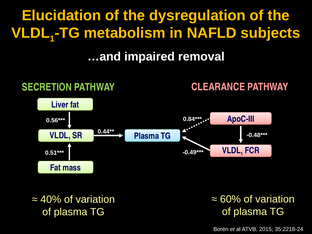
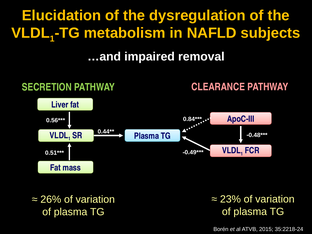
60%: 60% -> 23% (230, 199)
40%: 40% -> 26% (51, 199)
